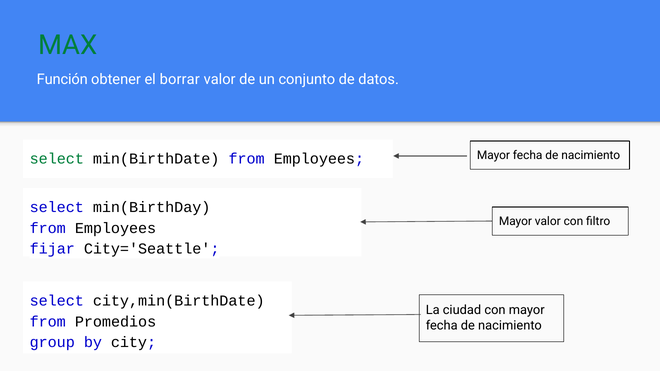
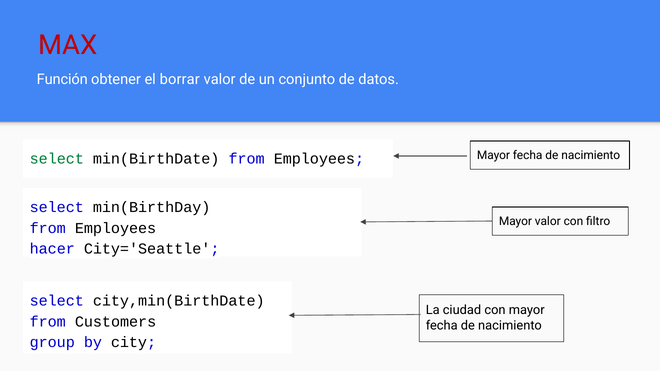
MAX colour: green -> red (68, 45)
fijar: fijar -> hacer (52, 249)
Promedios: Promedios -> Customers (116, 322)
